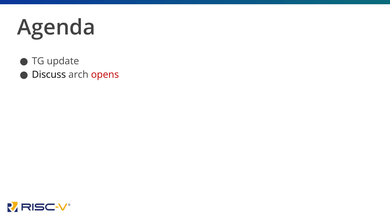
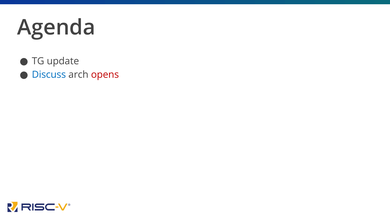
Discuss colour: black -> blue (49, 75)
